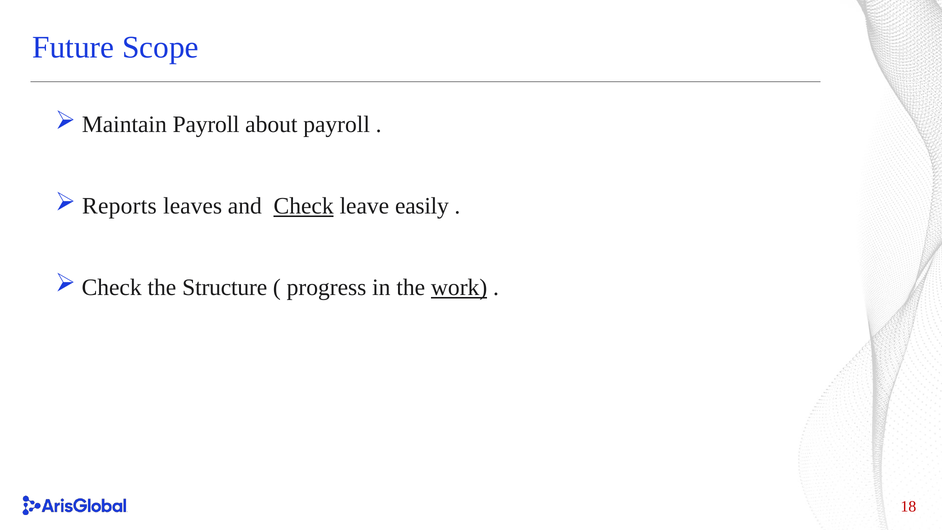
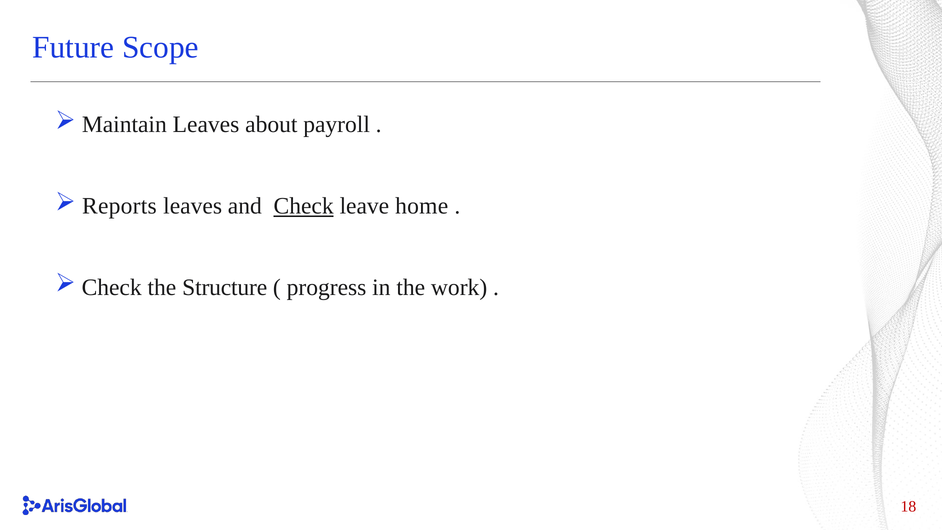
Maintain Payroll: Payroll -> Leaves (206, 125)
easily: easily -> home (422, 206)
work underline: present -> none (459, 287)
